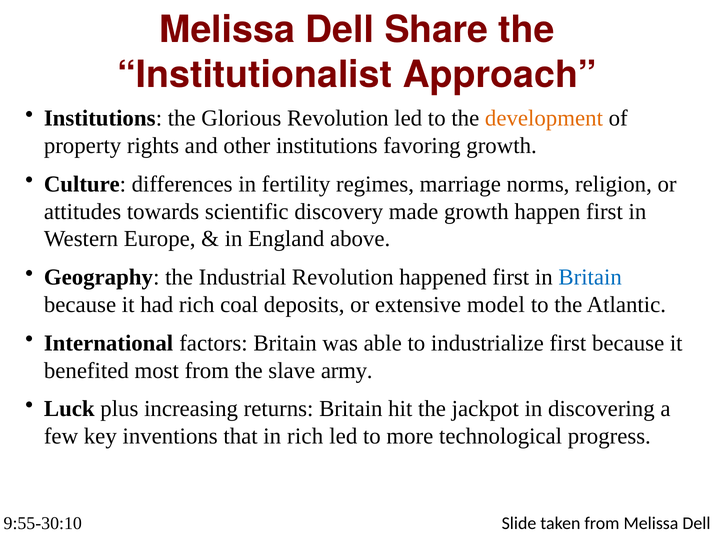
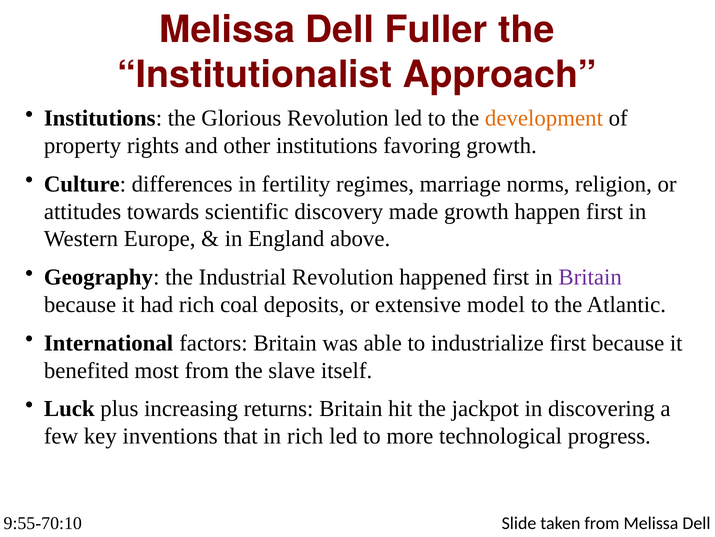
Share: Share -> Fuller (436, 30)
Britain colour: blue -> purple (590, 277)
army: army -> itself (347, 370)
9:55-30:10: 9:55-30:10 -> 9:55-70:10 (43, 523)
